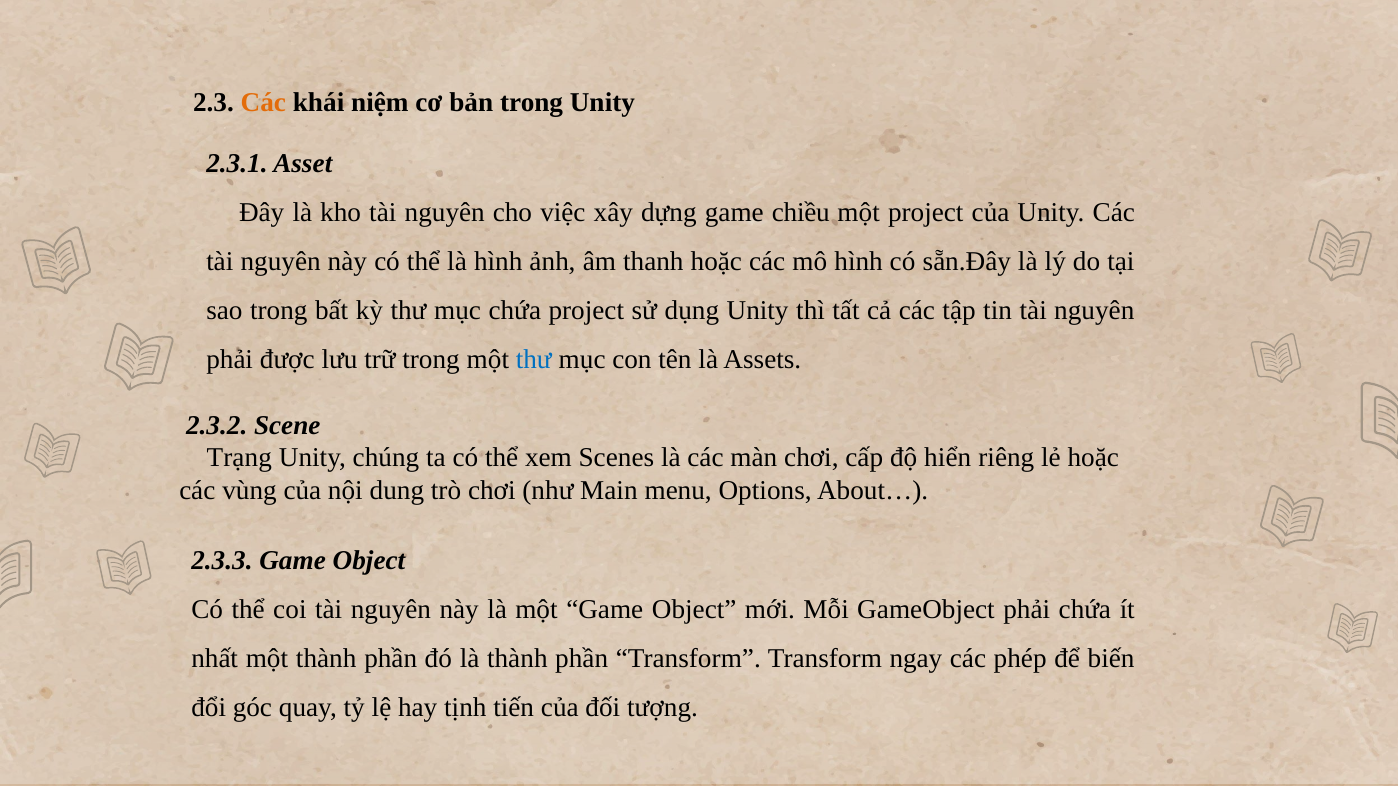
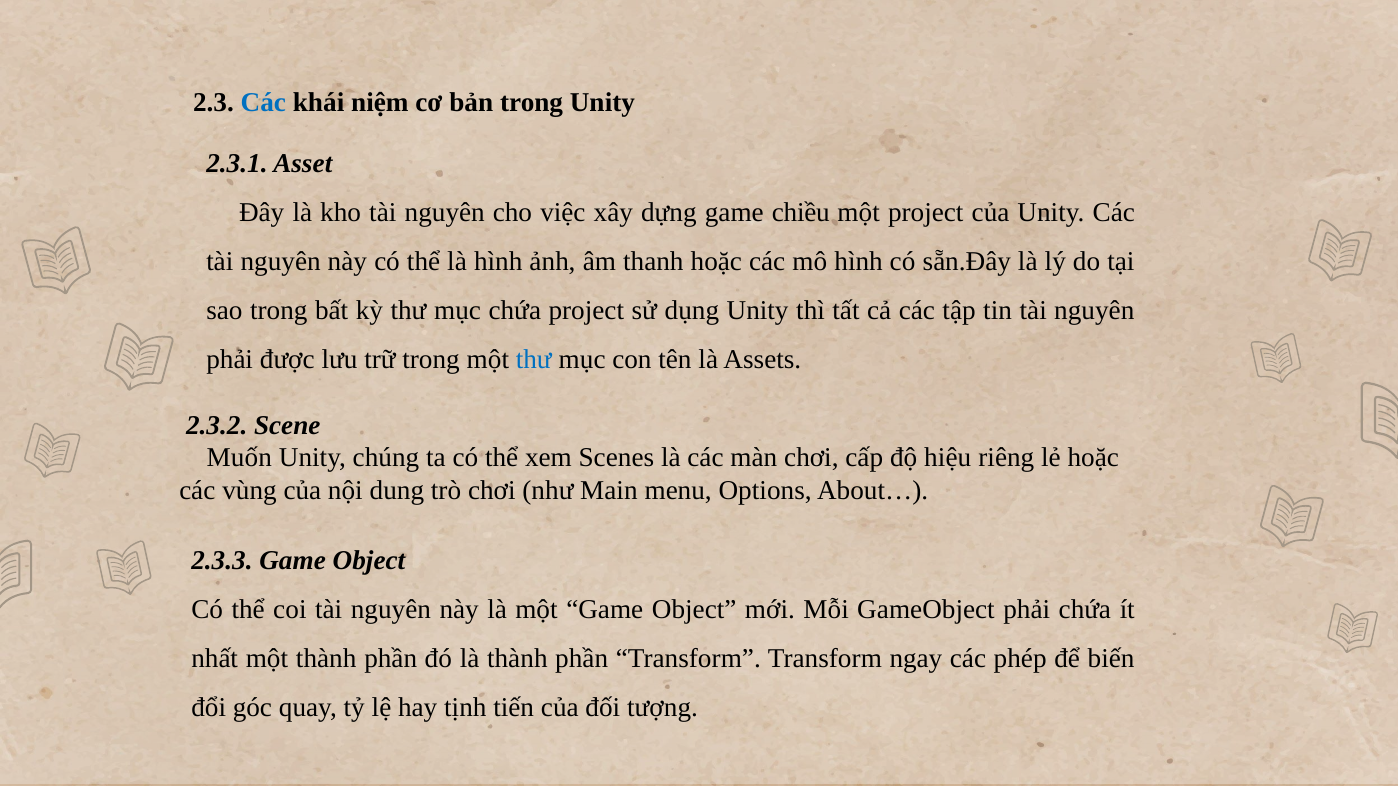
Các colour: orange -> blue (263, 102)
Trạng: Trạng -> Muốn (239, 458)
hiển: hiển -> hiệu (948, 458)
